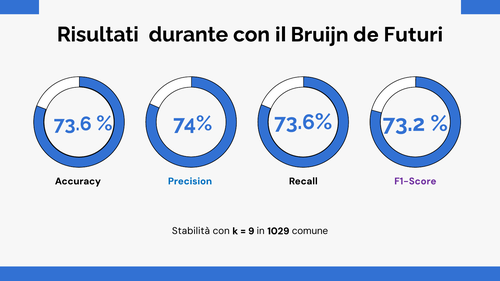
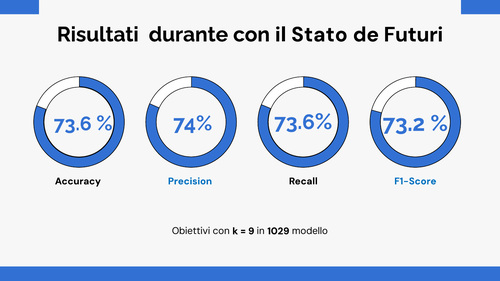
Bruijn: Bruijn -> Stato (319, 35)
F1-Score colour: purple -> blue (415, 181)
Stabilità: Stabilità -> Obiettivi (191, 231)
comune: comune -> modello (310, 231)
